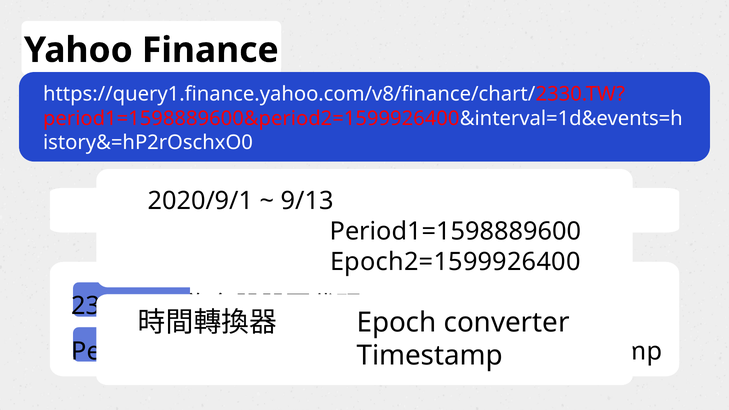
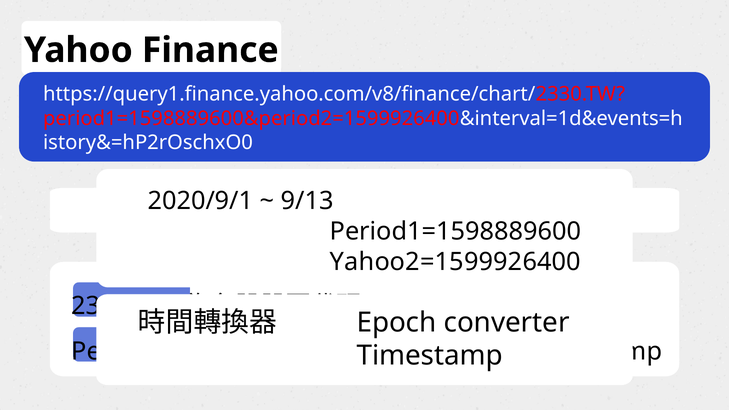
Epoch2=1599926400: Epoch2=1599926400 -> Yahoo2=1599926400 (455, 262)
